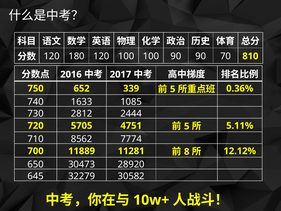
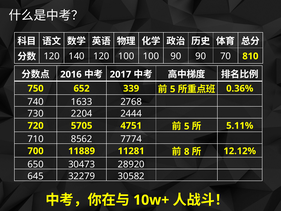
180: 180 -> 140 (76, 56)
1085: 1085 -> 2768 (131, 102)
2812: 2812 -> 2204 (82, 113)
